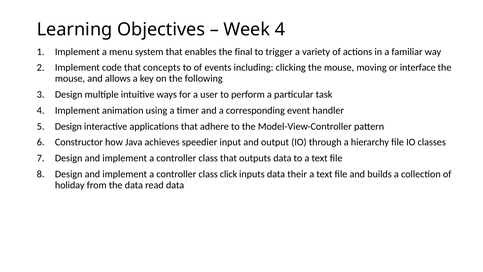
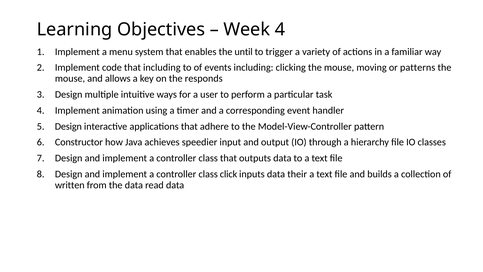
final: final -> until (244, 52)
that concepts: concepts -> including (162, 68)
interface: interface -> patterns (418, 68)
following: following -> responds (204, 78)
holiday: holiday -> written (70, 185)
